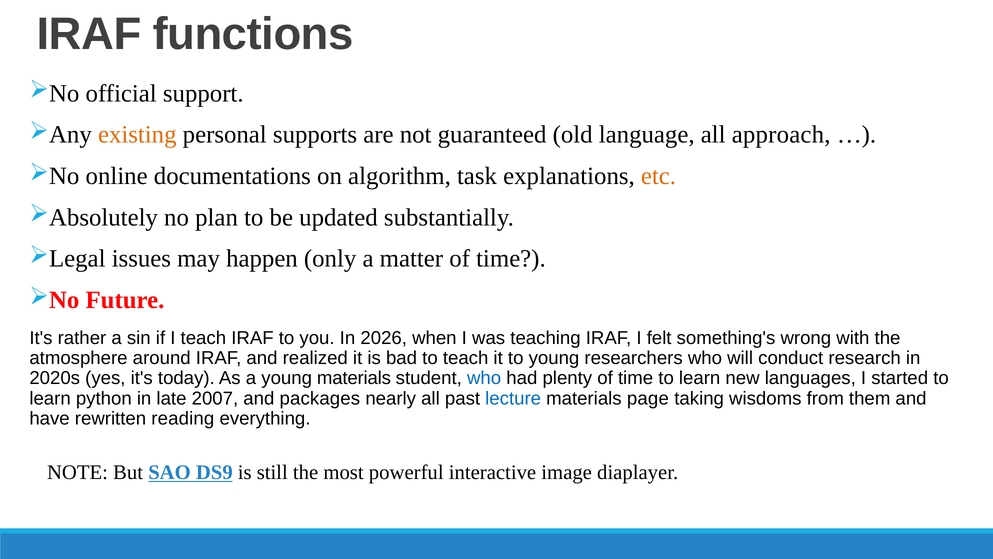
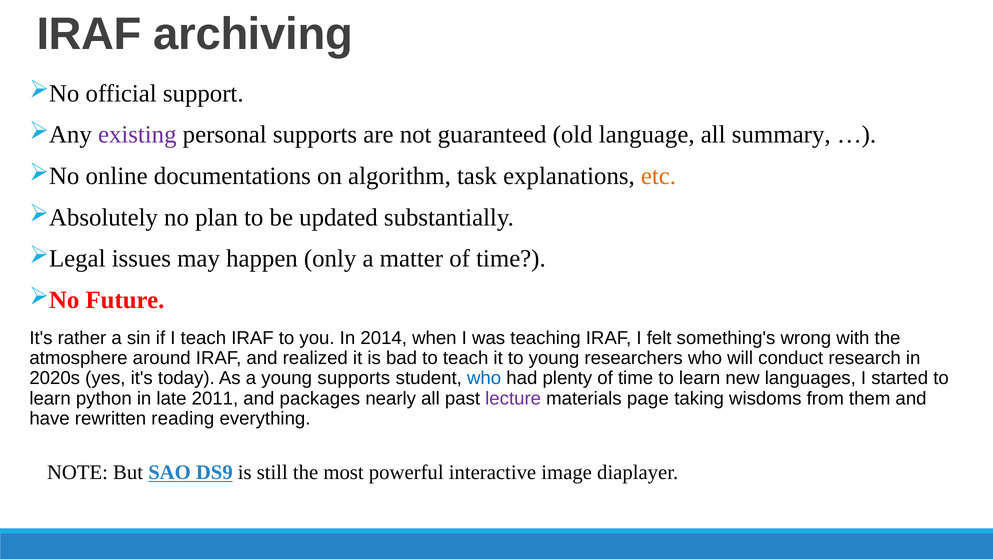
functions: functions -> archiving (253, 34)
existing colour: orange -> purple (137, 135)
approach: approach -> summary (781, 135)
2026: 2026 -> 2014 (384, 338)
young materials: materials -> supports (354, 378)
2007: 2007 -> 2011 (215, 398)
lecture colour: blue -> purple (513, 398)
